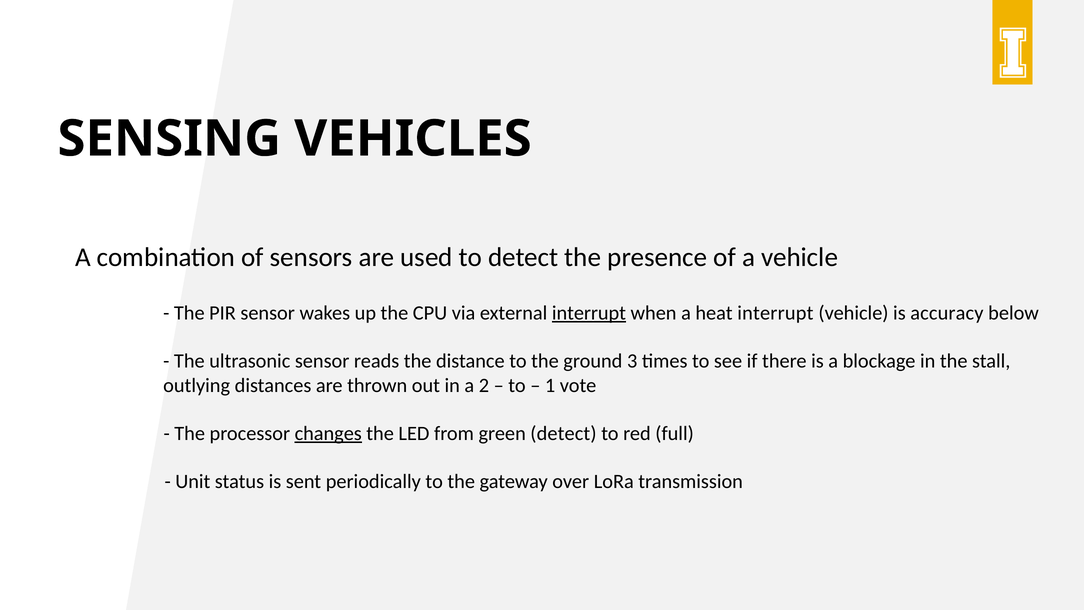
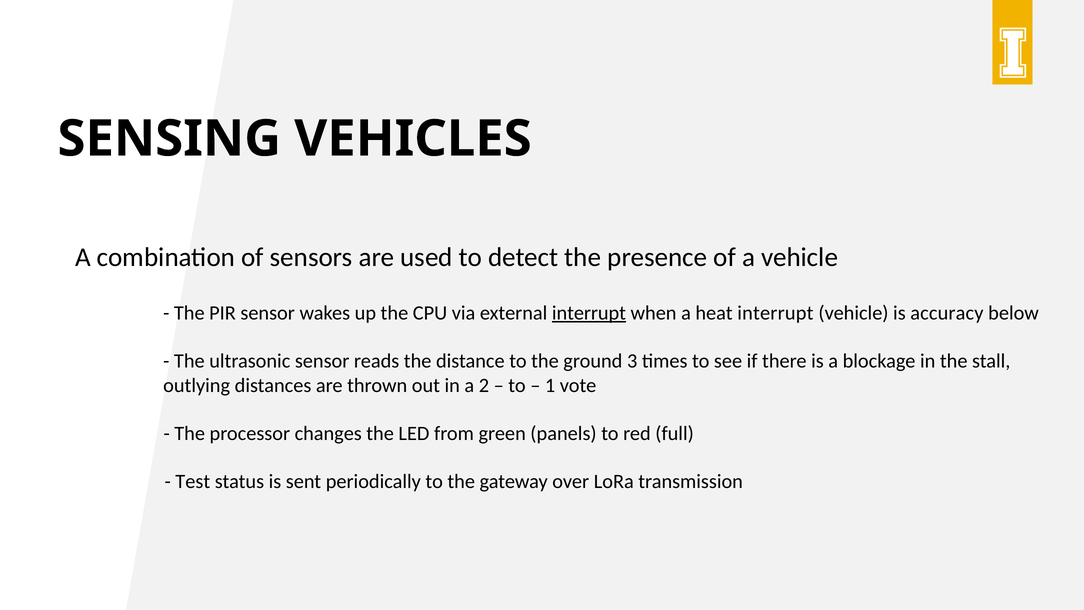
changes underline: present -> none (328, 433)
green detect: detect -> panels (564, 433)
Unit: Unit -> Test (193, 481)
